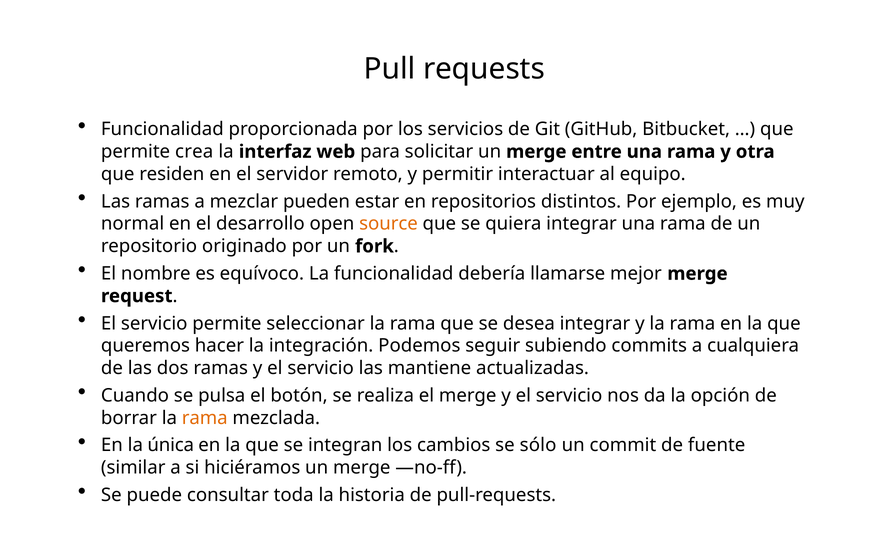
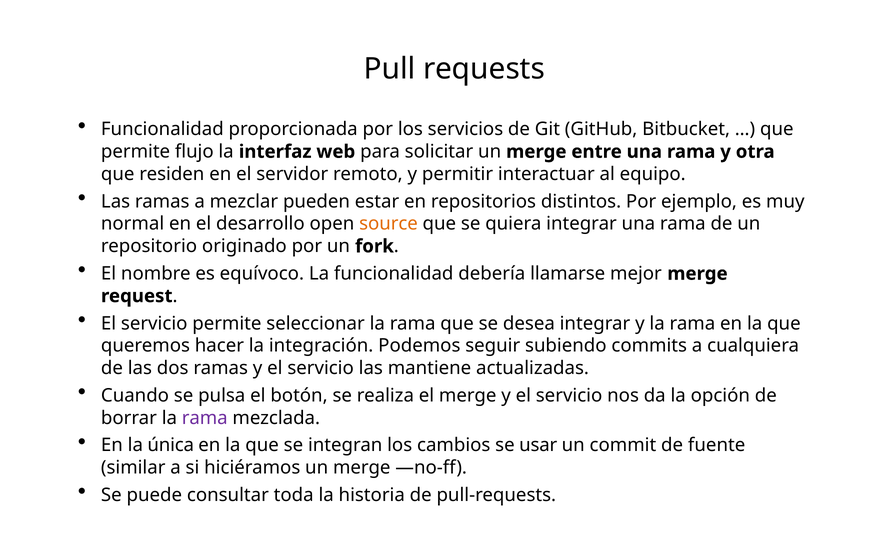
crea: crea -> flujo (194, 152)
rama colour: orange -> purple (205, 418)
sólo: sólo -> usar (538, 445)
